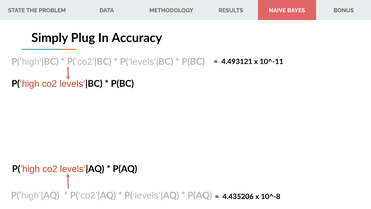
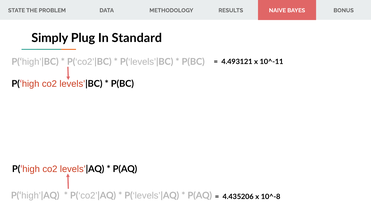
Accuracy: Accuracy -> Standard (137, 38)
